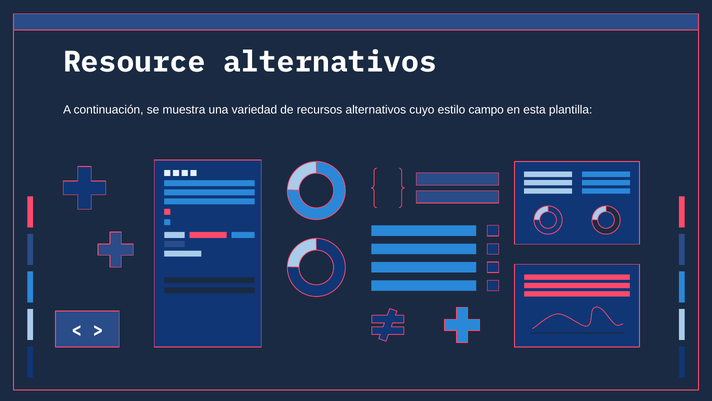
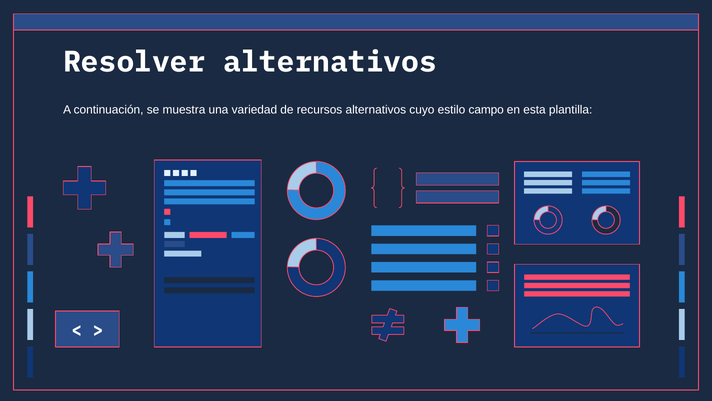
Resource: Resource -> Resolver (134, 62)
